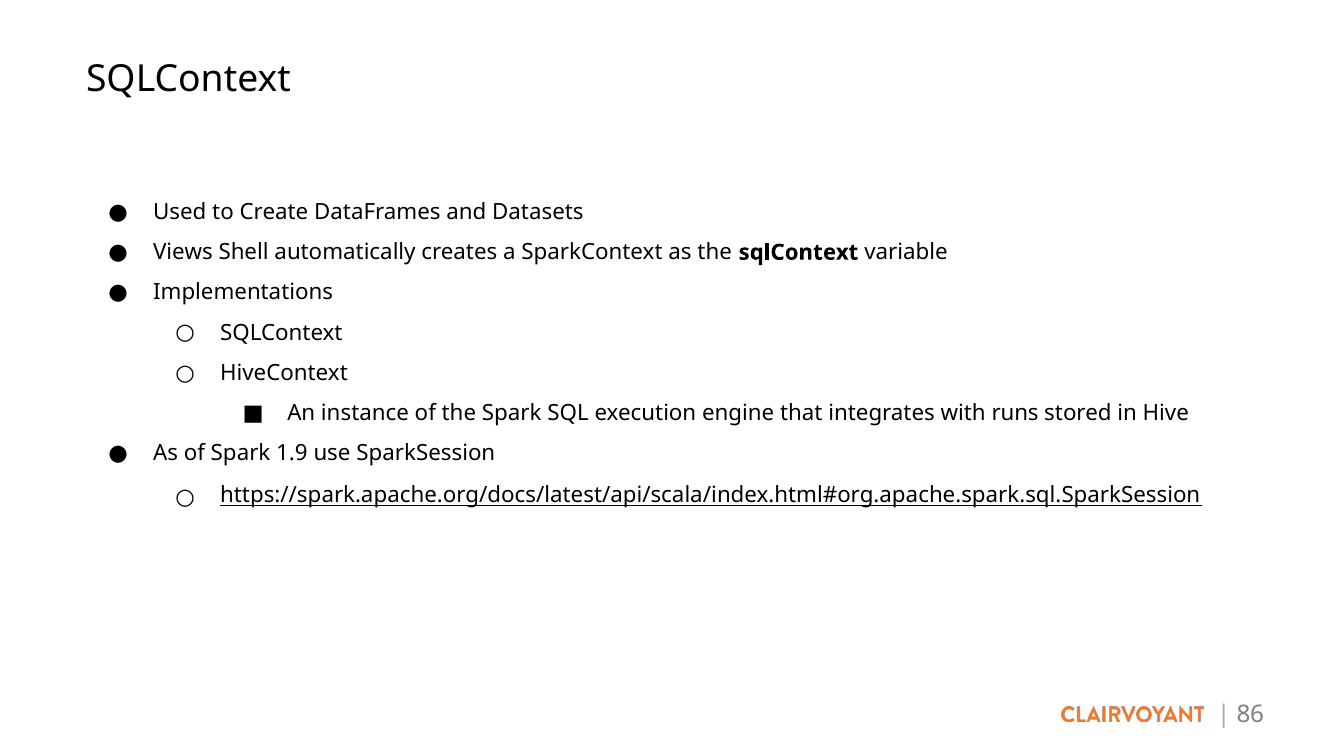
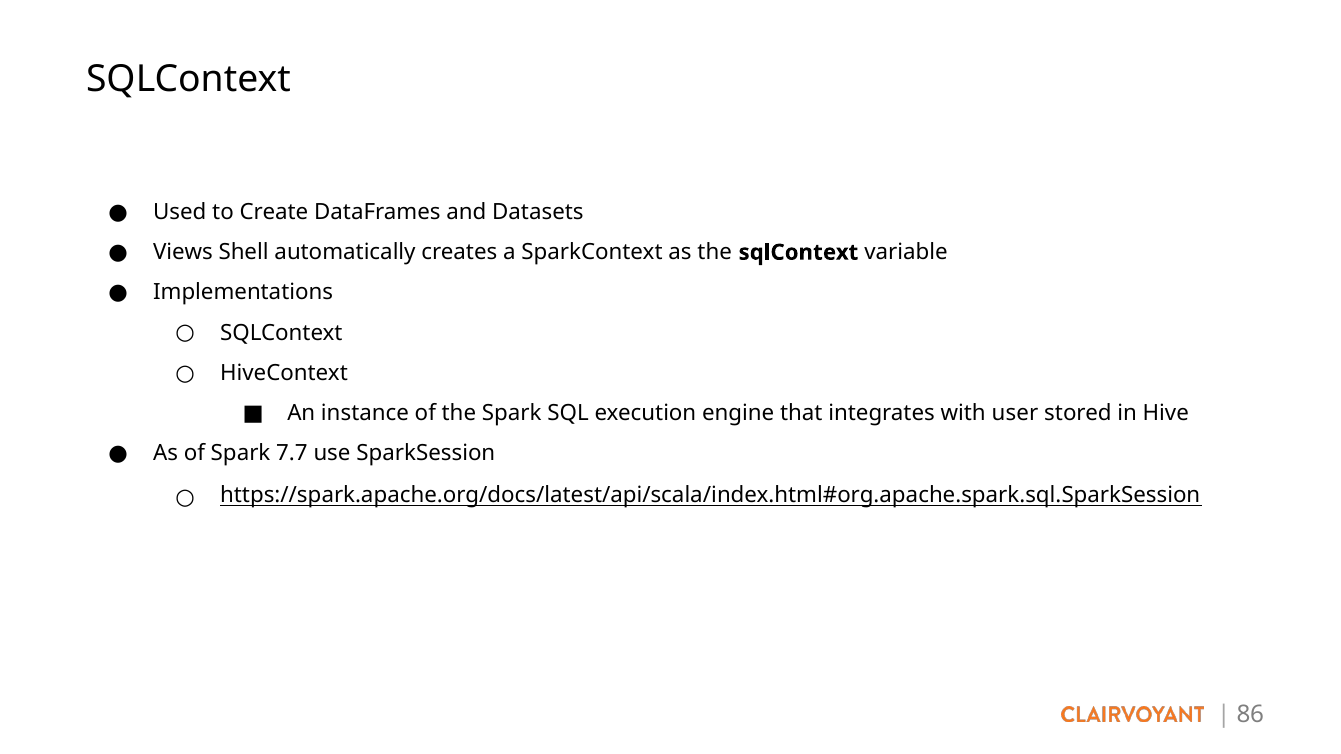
runs: runs -> user (1015, 413)
1.9: 1.9 -> 7.7 (292, 454)
